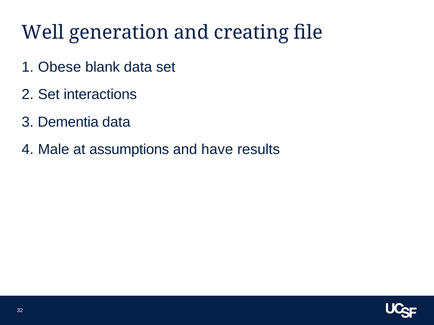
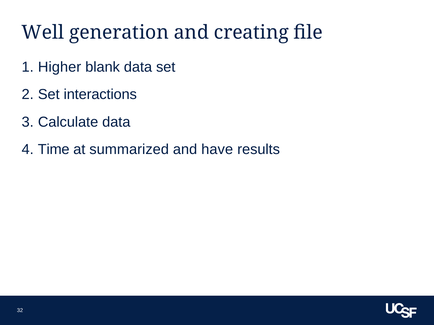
Obese: Obese -> Higher (60, 67)
Dementia: Dementia -> Calculate (68, 122)
Male: Male -> Time (54, 150)
assumptions: assumptions -> summarized (129, 150)
